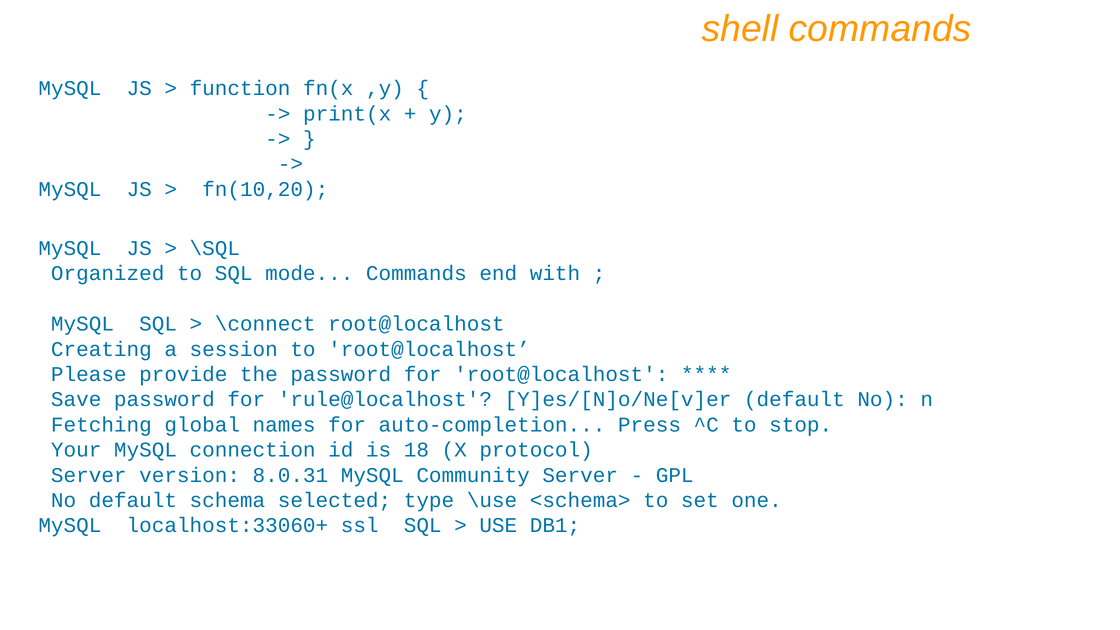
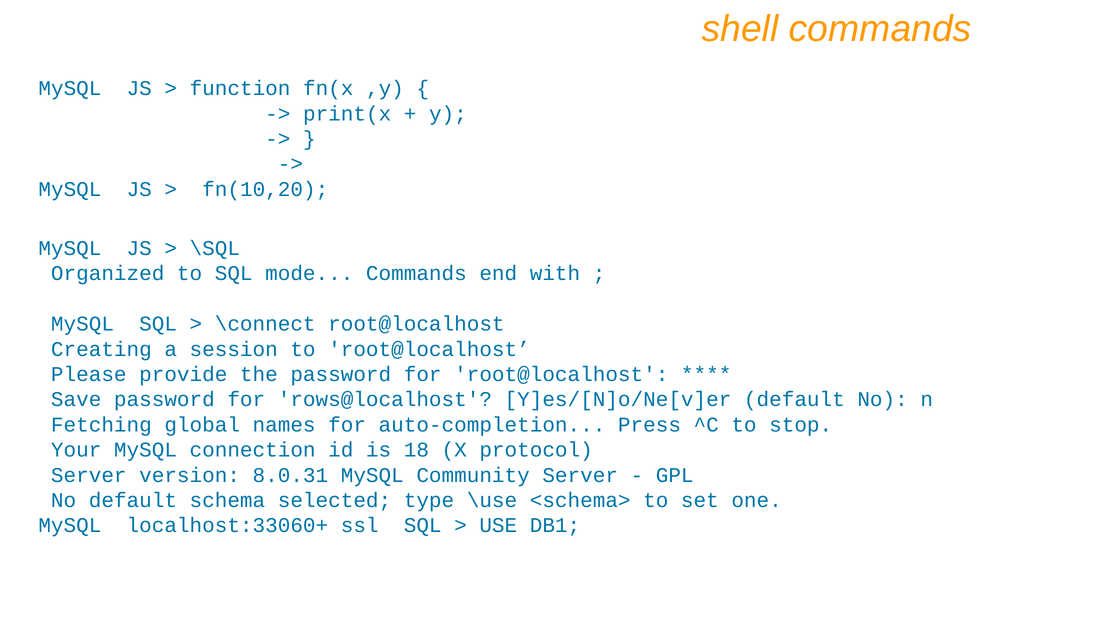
rule@localhost: rule@localhost -> rows@localhost (385, 400)
